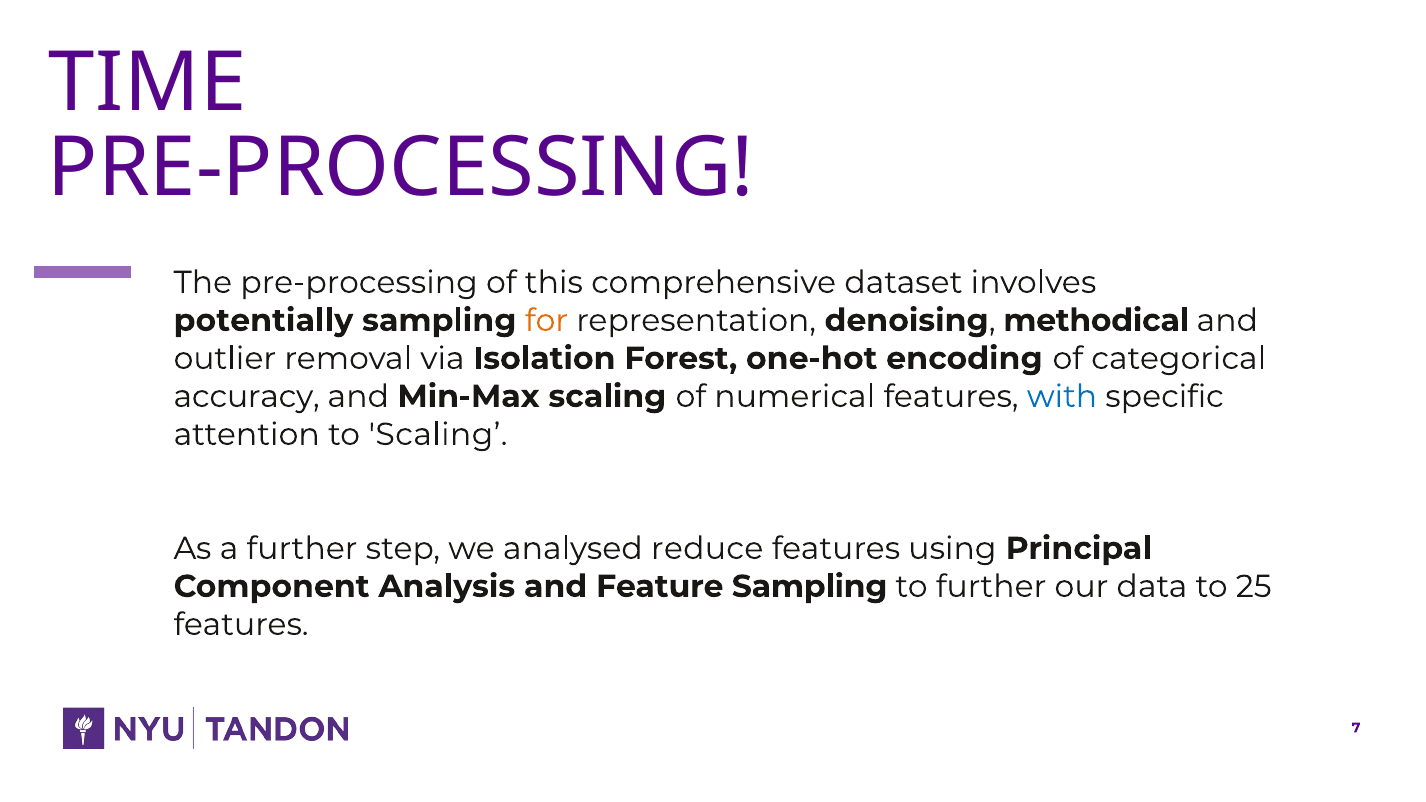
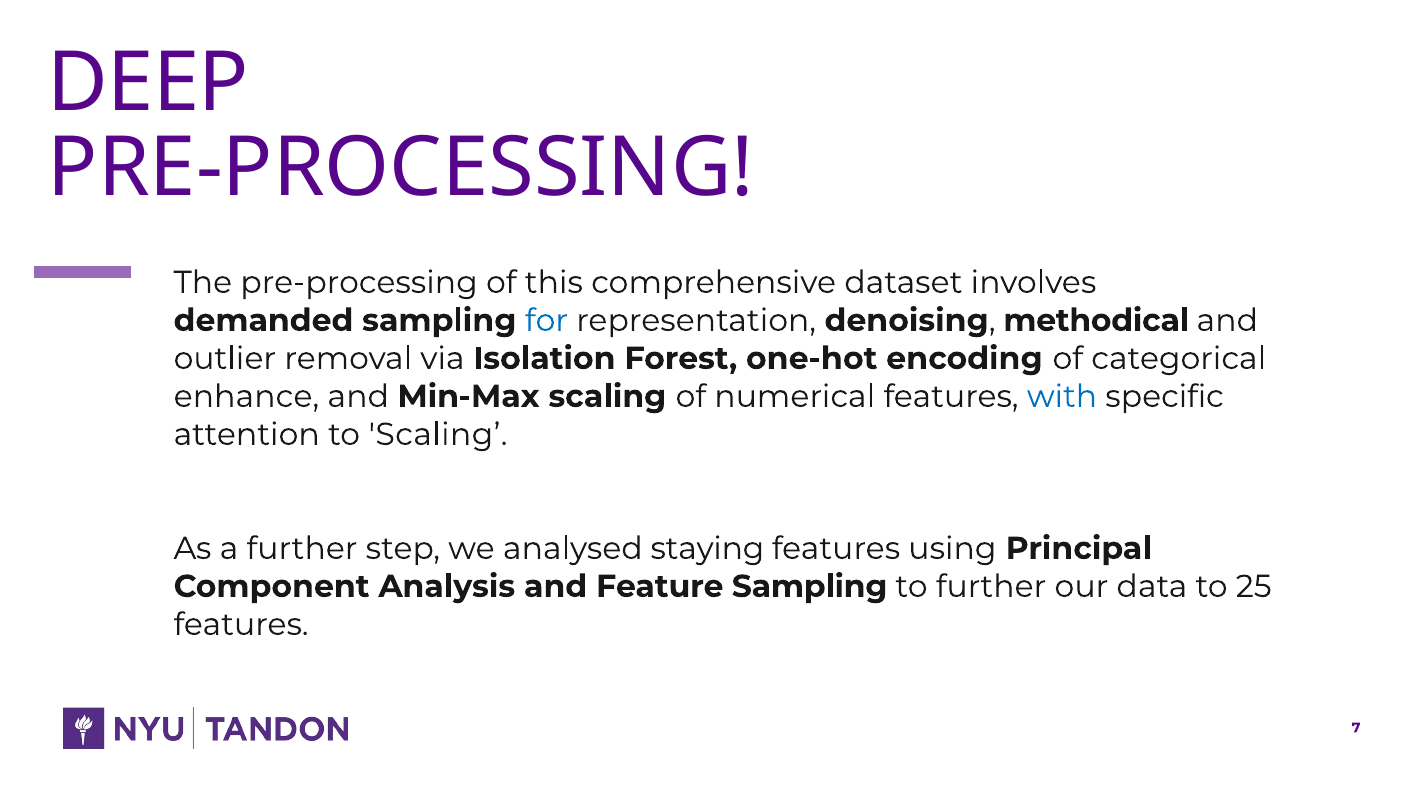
TIME: TIME -> DEEP (148, 83)
potentially: potentially -> demanded (263, 321)
for colour: orange -> blue (546, 321)
accuracy: accuracy -> enhance (246, 397)
reduce: reduce -> staying (707, 549)
